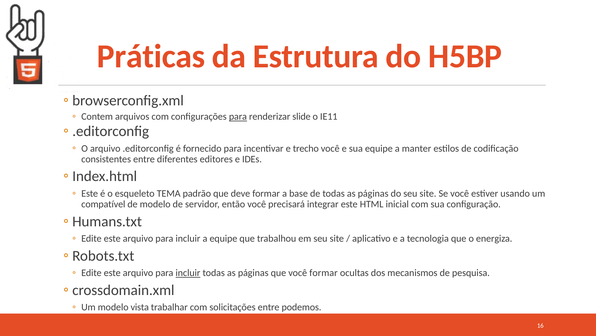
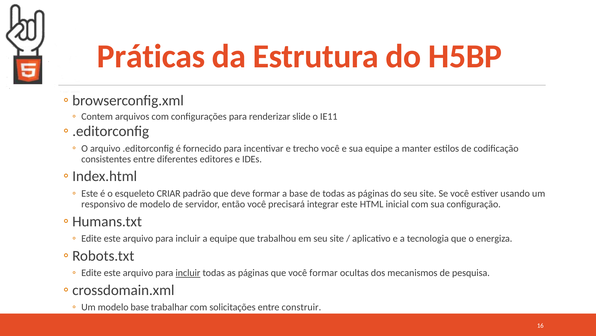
para underline: present -> none (238, 116)
TEMA: TEMA -> CRIAR (169, 193)
compatível: compatível -> responsivo (103, 204)
modelo vista: vista -> base (140, 307)
podemos: podemos -> construir (301, 307)
